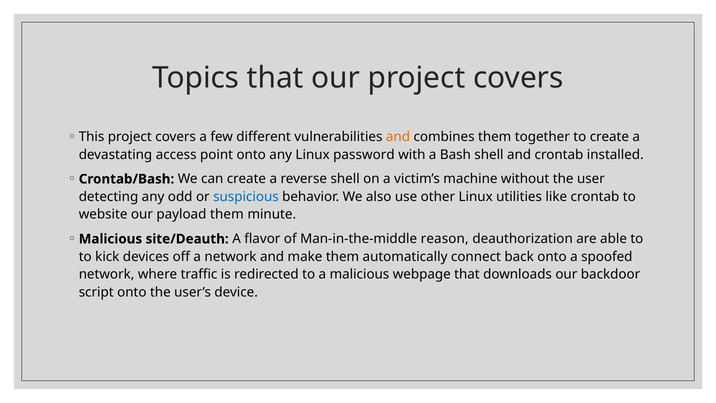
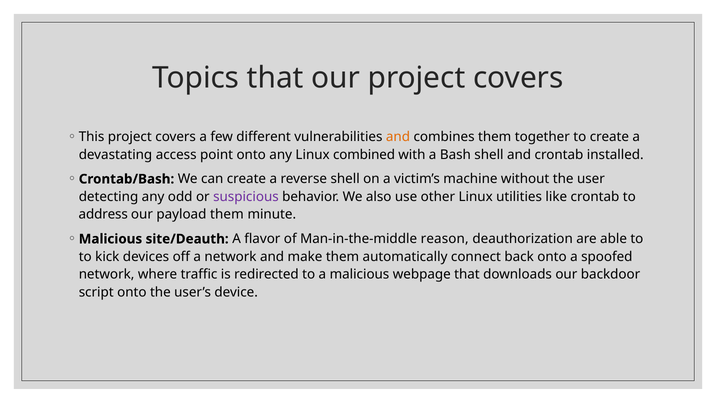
password: password -> combined (364, 155)
suspicious colour: blue -> purple (246, 197)
website: website -> address (103, 214)
